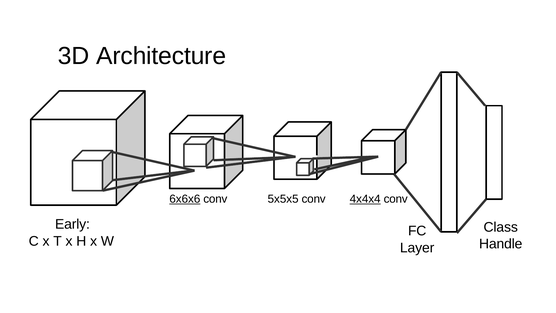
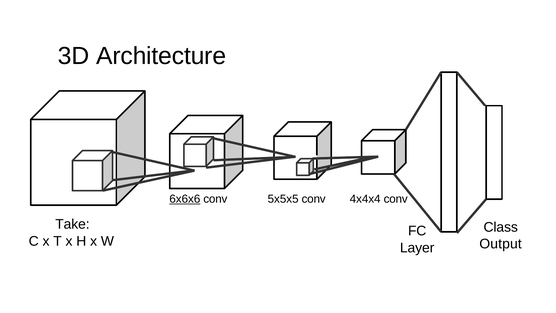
4x4x4 underline: present -> none (365, 199)
Early: Early -> Take (72, 224)
Handle: Handle -> Output (501, 244)
